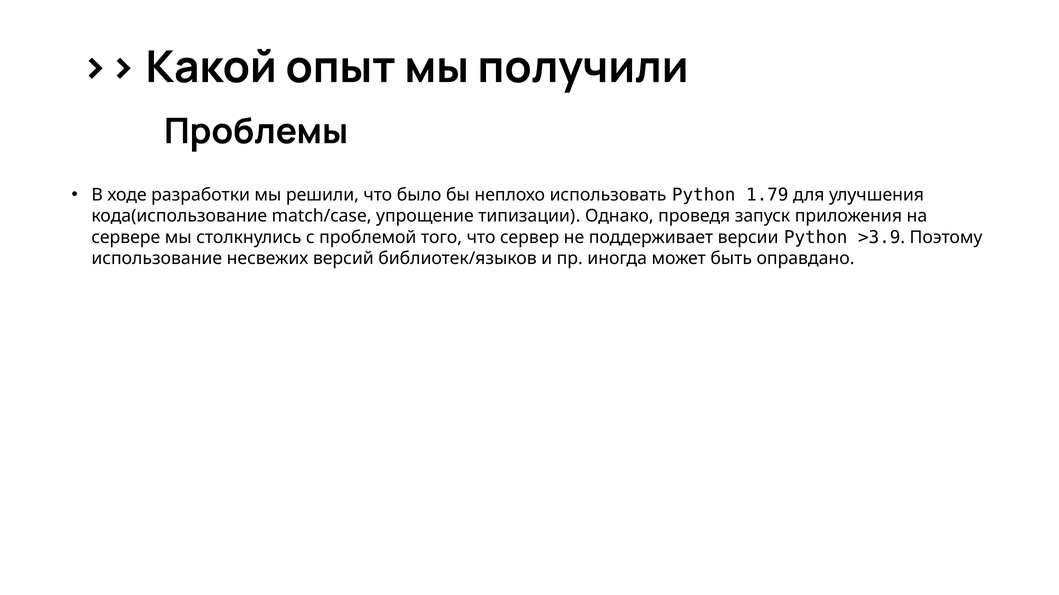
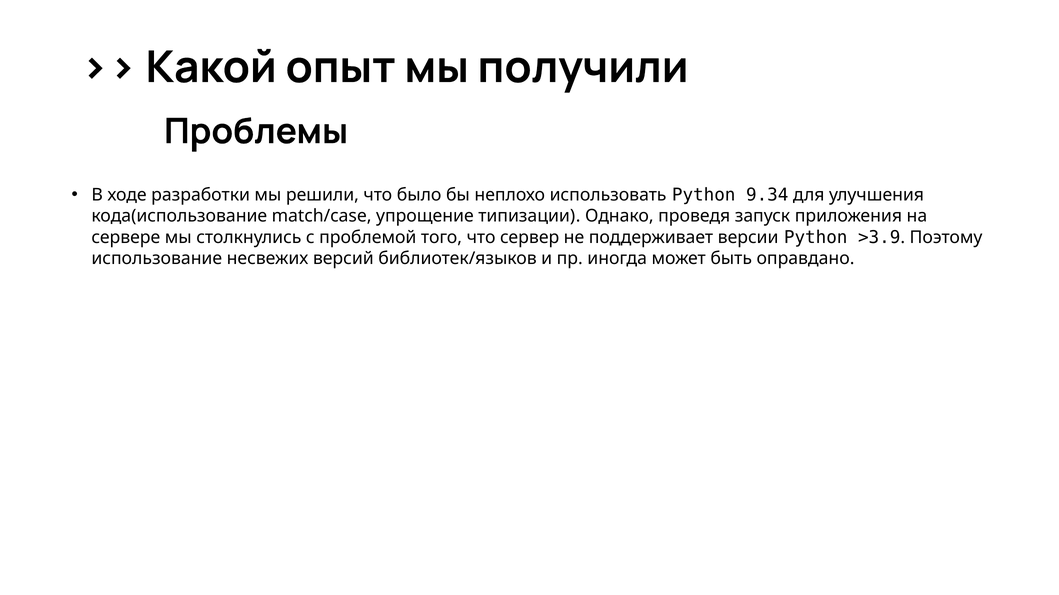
1.79: 1.79 -> 9.34 (767, 195)
